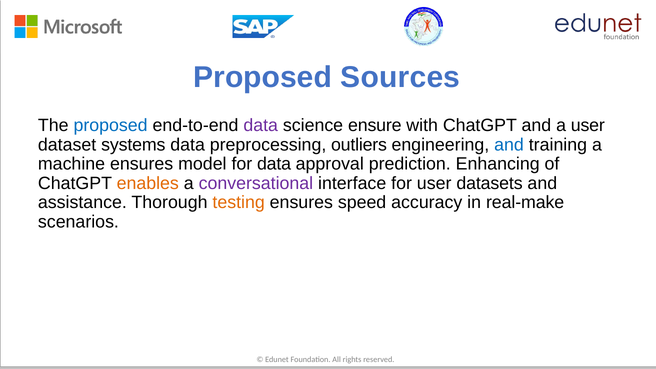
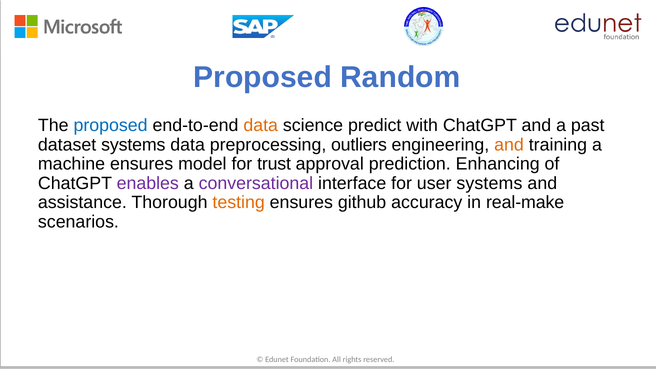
Sources: Sources -> Random (400, 77)
data colour: purple -> orange (261, 126)
ensure: ensure -> predict (375, 126)
a user: user -> past (588, 126)
and colour: blue -> orange (509, 145)
for data: data -> trust (274, 164)
enables colour: orange -> purple (148, 183)
user datasets: datasets -> systems (489, 183)
speed: speed -> github (362, 202)
